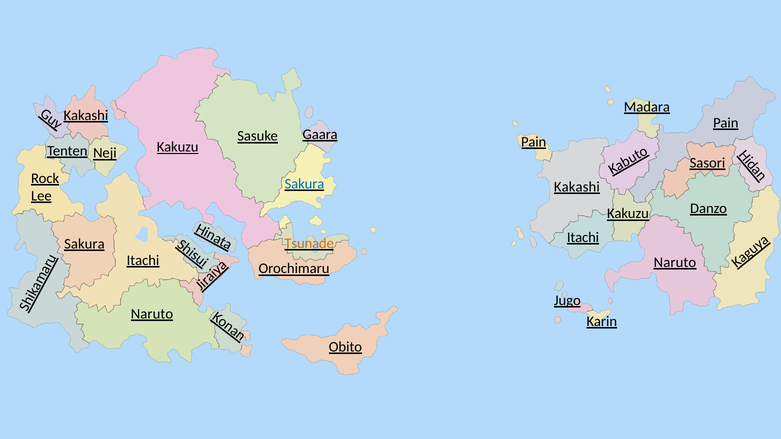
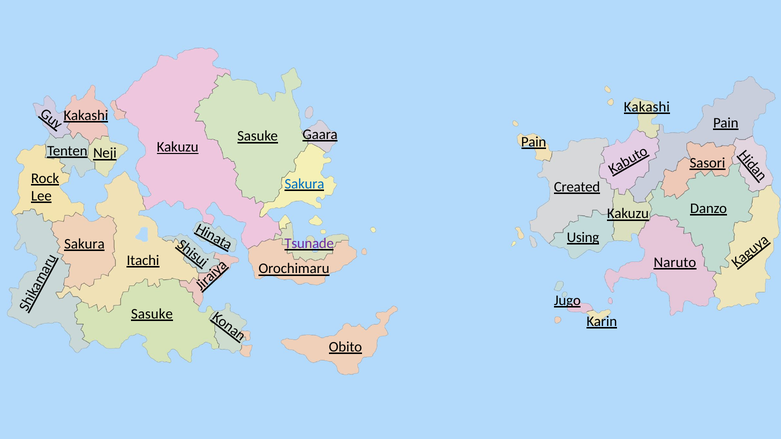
Madara: Madara -> Kakashi (647, 107)
Kakashi: Kakashi -> Created (577, 187)
Itachi: Itachi -> Using (583, 237)
Tsunade colour: orange -> purple (309, 243)
Naruto: Naruto -> Sasuke (152, 314)
